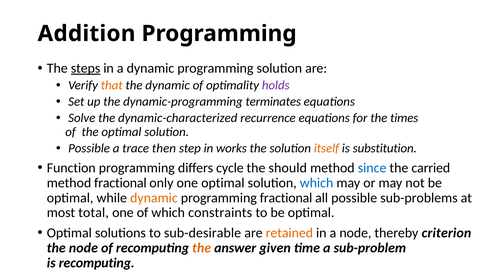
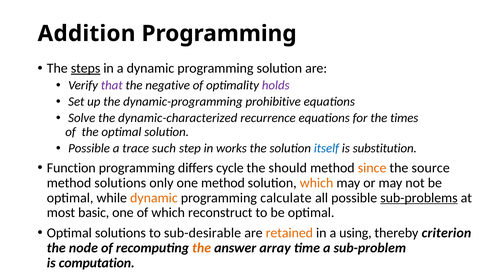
that colour: orange -> purple (112, 85)
the dynamic: dynamic -> negative (168, 85)
terminates: terminates -> prohibitive (273, 102)
then: then -> such (164, 148)
itself colour: orange -> blue (326, 148)
since colour: blue -> orange (372, 168)
carried: carried -> source (431, 168)
method fractional: fractional -> solutions (120, 183)
one optimal: optimal -> method (223, 183)
which colour: blue -> orange (317, 183)
programming fractional: fractional -> calculate (286, 198)
sub-problems underline: none -> present (419, 198)
total: total -> basic (94, 213)
constraints: constraints -> reconstruct (220, 213)
a node: node -> using (355, 233)
given: given -> array (275, 248)
is recomputing: recomputing -> computation (97, 263)
